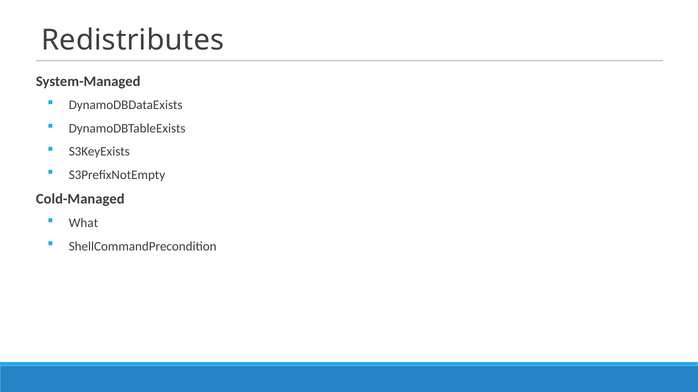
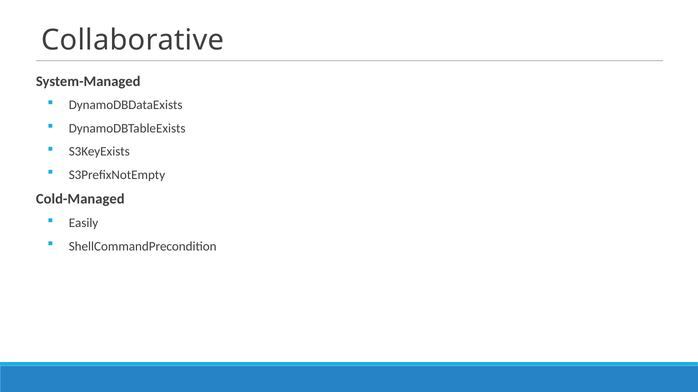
Redistributes: Redistributes -> Collaborative (133, 40)
What: What -> Easily (84, 223)
